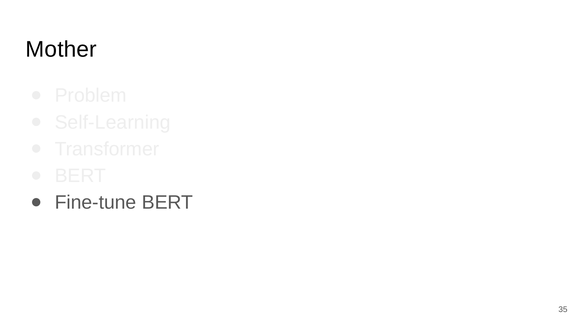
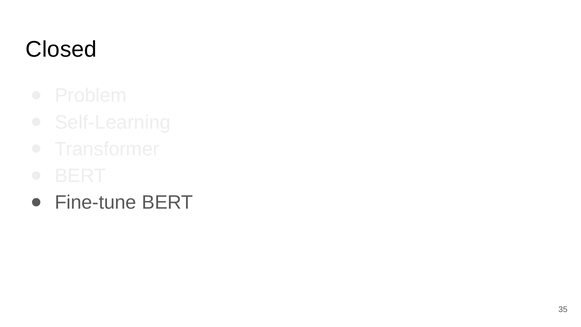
Mother: Mother -> Closed (61, 49)
